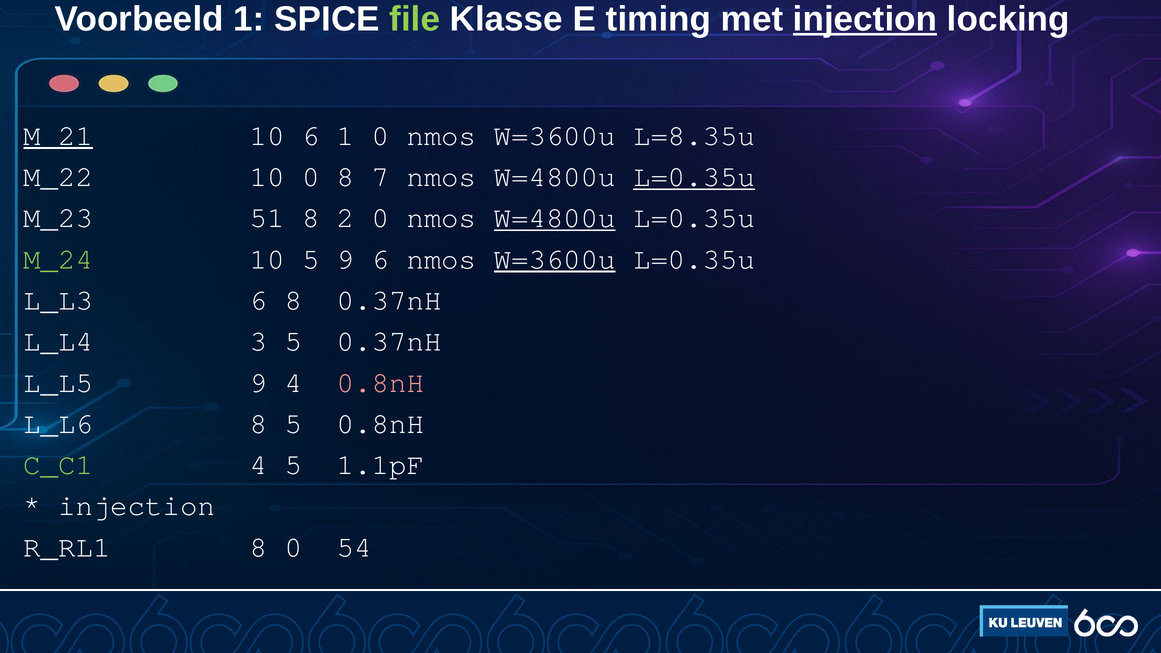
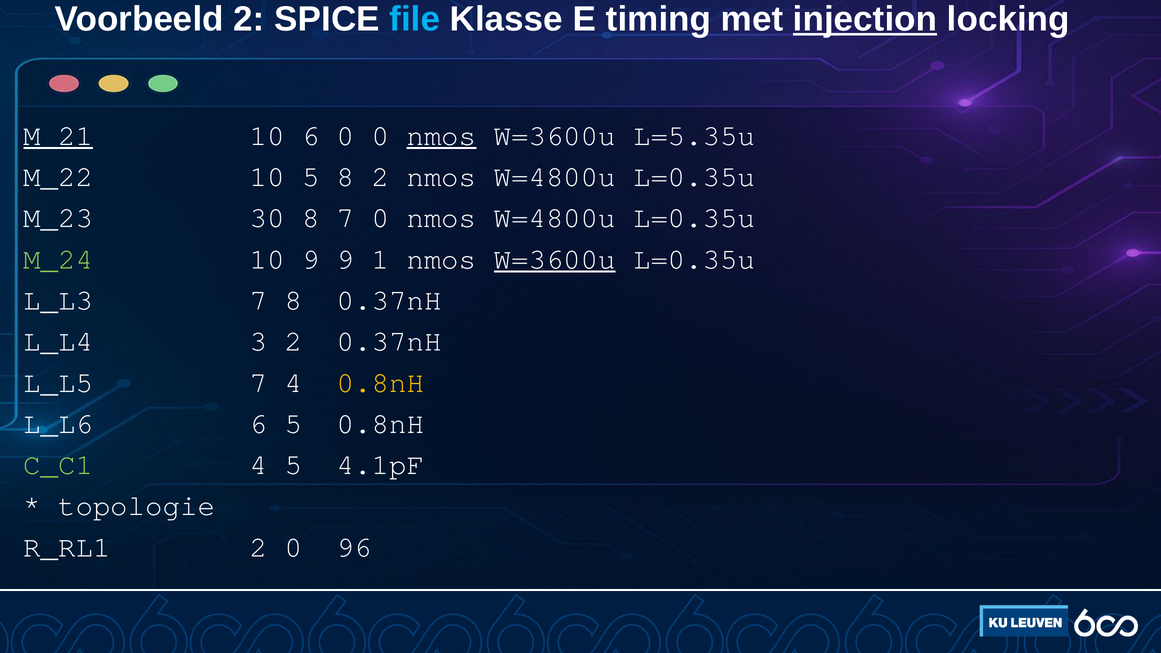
Voorbeeld 1: 1 -> 2 (249, 19)
file colour: light green -> light blue (415, 19)
6 1: 1 -> 0 (346, 136)
nmos underline: none -> present (441, 136)
L=8.35u: L=8.35u -> L=5.35u (694, 136)
10 0: 0 -> 5 (311, 177)
8 7: 7 -> 2 (381, 177)
L=0.35u underline: present -> none (694, 177)
51: 51 -> 30 (267, 218)
8 2: 2 -> 7 (346, 218)
W=4800u underline: present -> none (555, 218)
10 5: 5 -> 9 (311, 259)
9 6: 6 -> 1 (381, 259)
L_L3 6: 6 -> 7 (259, 300)
3 5: 5 -> 2 (293, 341)
L_L5 9: 9 -> 7 (259, 382)
0.8nH colour: pink -> yellow (381, 382)
L_L6 8: 8 -> 6 (259, 424)
1.1pF: 1.1pF -> 4.1pF (381, 465)
injection: injection -> topologie (137, 506)
R_RL1 8: 8 -> 2 (259, 547)
54: 54 -> 96 (354, 547)
